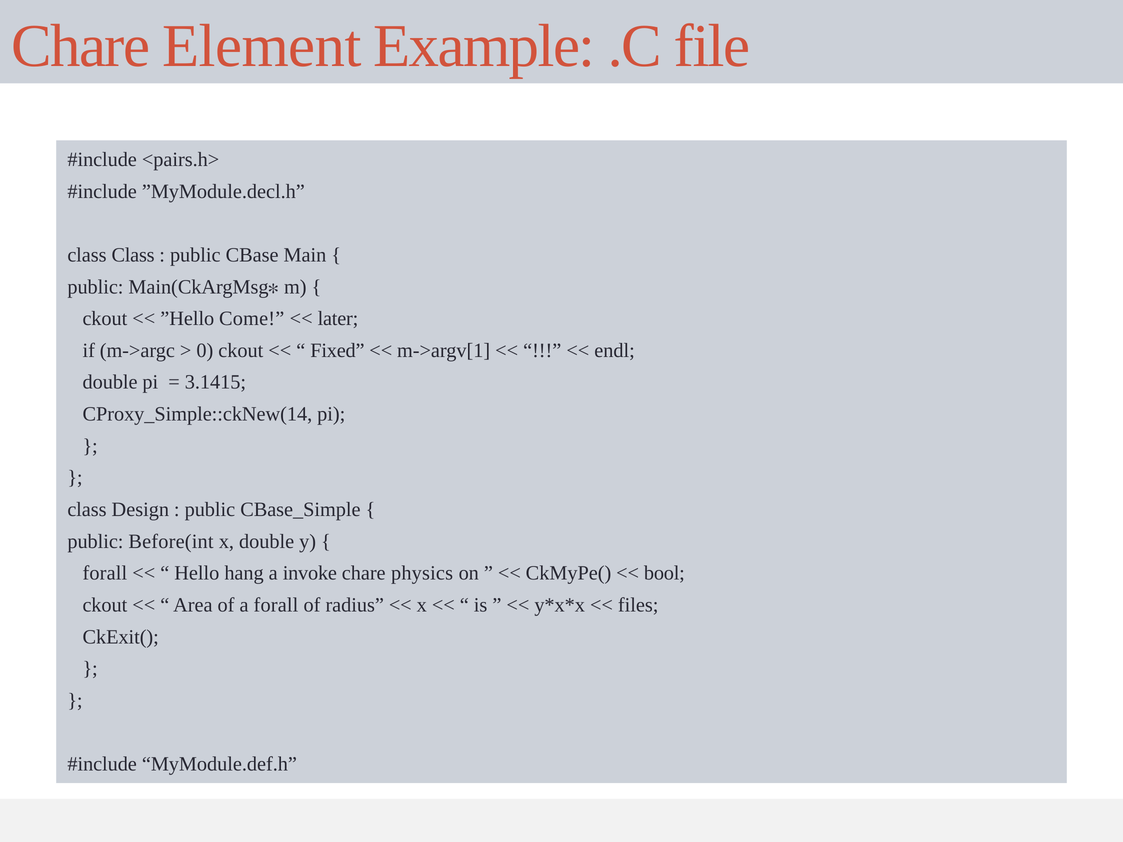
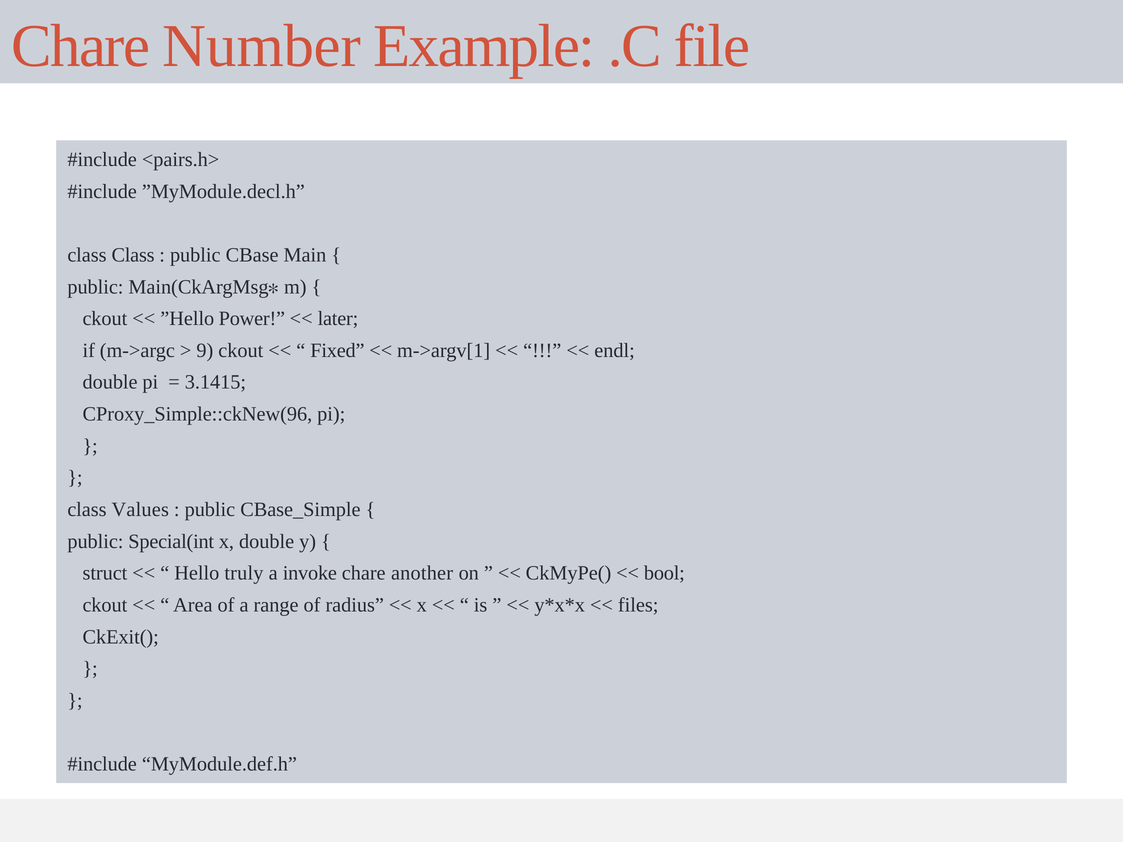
Element: Element -> Number (262, 46)
Come: Come -> Power (252, 319)
0: 0 -> 9 (205, 351)
CProxy_Simple::ckNew(14: CProxy_Simple::ckNew(14 -> CProxy_Simple::ckNew(96 (197, 414)
Design: Design -> Values (140, 510)
Before(int: Before(int -> Special(int (171, 542)
forall: forall -> struct (105, 573)
hang: hang -> truly (244, 573)
physics: physics -> another (422, 573)
a forall: forall -> range (276, 605)
